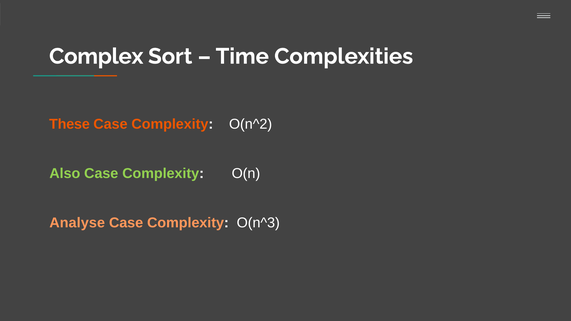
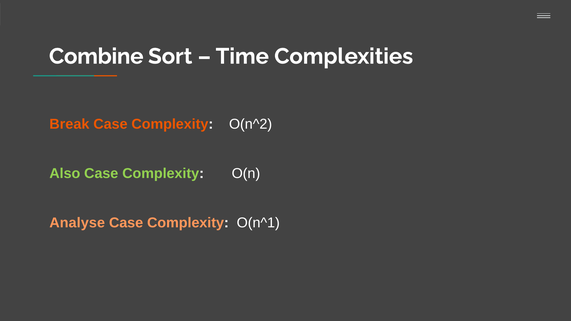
Complex: Complex -> Combine (96, 56)
These: These -> Break (69, 124)
O(n^3: O(n^3 -> O(n^1 (258, 223)
